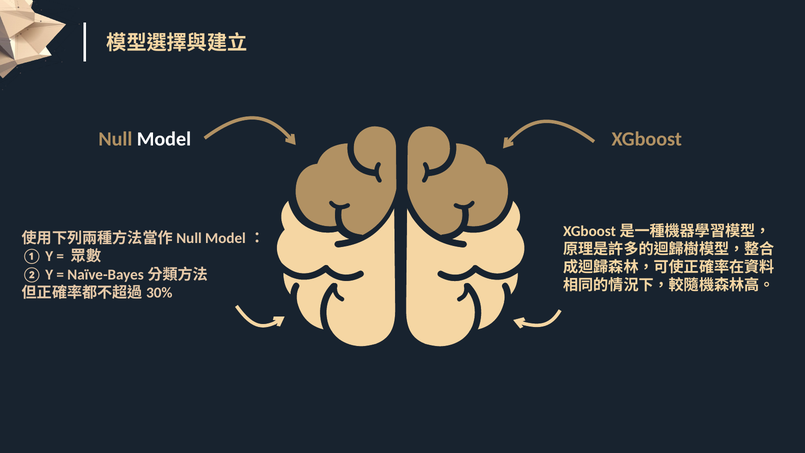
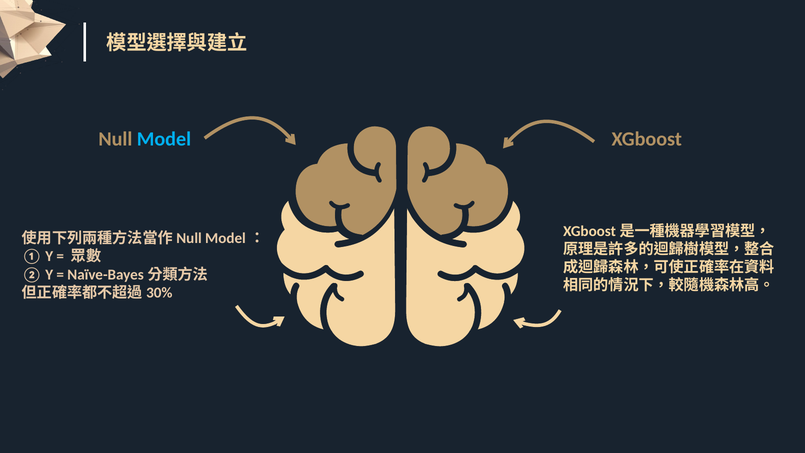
Model colour: white -> light blue (164, 139)
